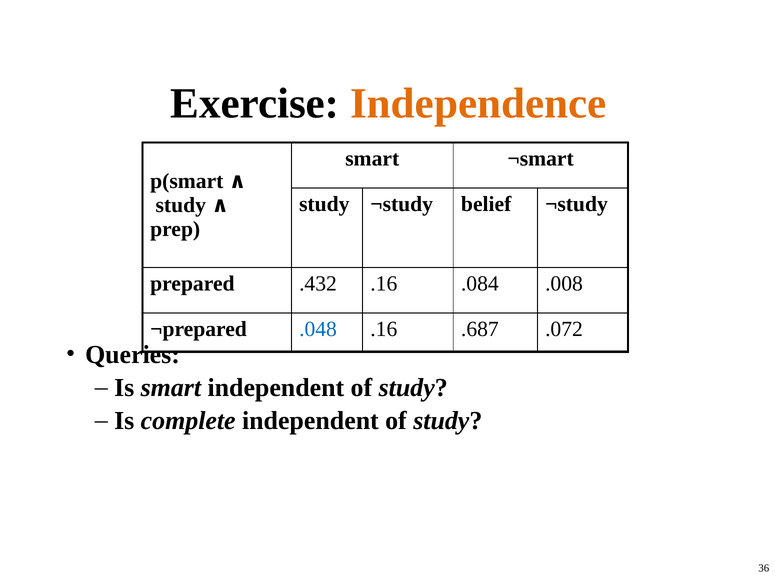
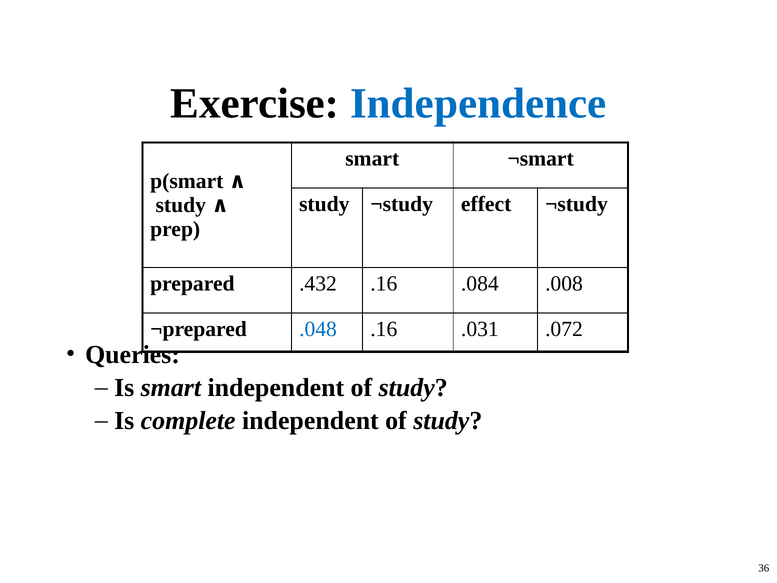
Independence colour: orange -> blue (478, 103)
belief: belief -> effect (486, 204)
.687: .687 -> .031 (480, 329)
